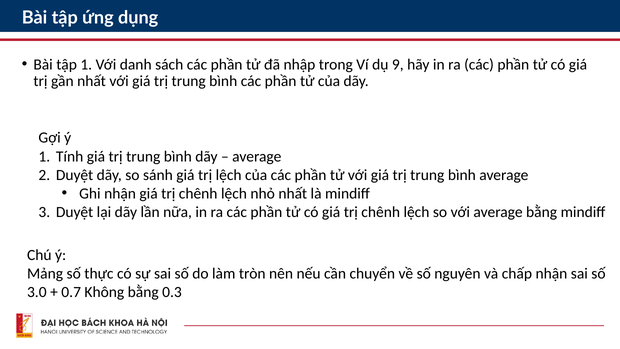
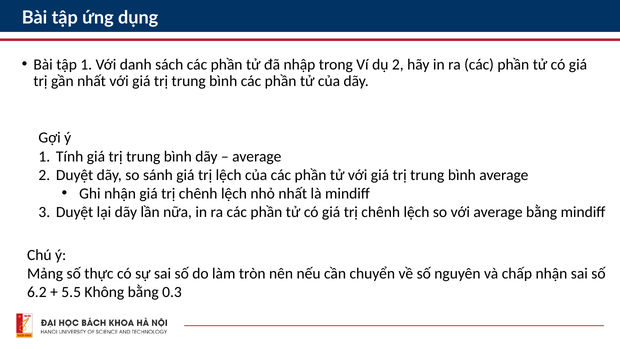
dụ 9: 9 -> 2 (398, 64)
3.0: 3.0 -> 6.2 (37, 292)
0.7: 0.7 -> 5.5 (71, 292)
